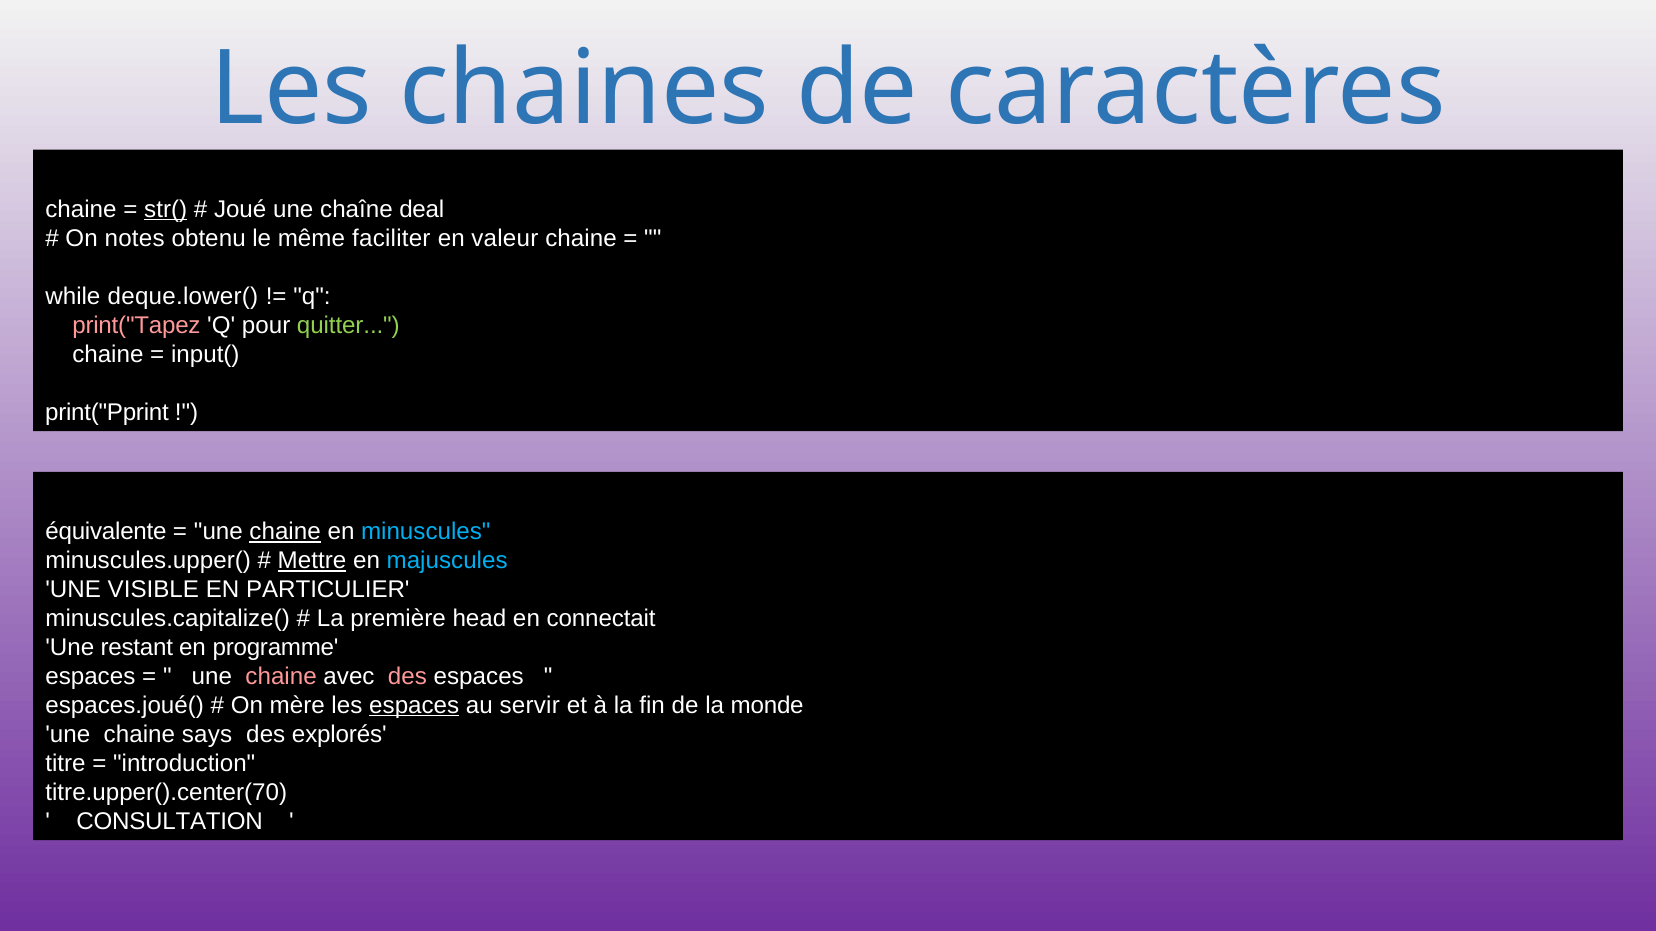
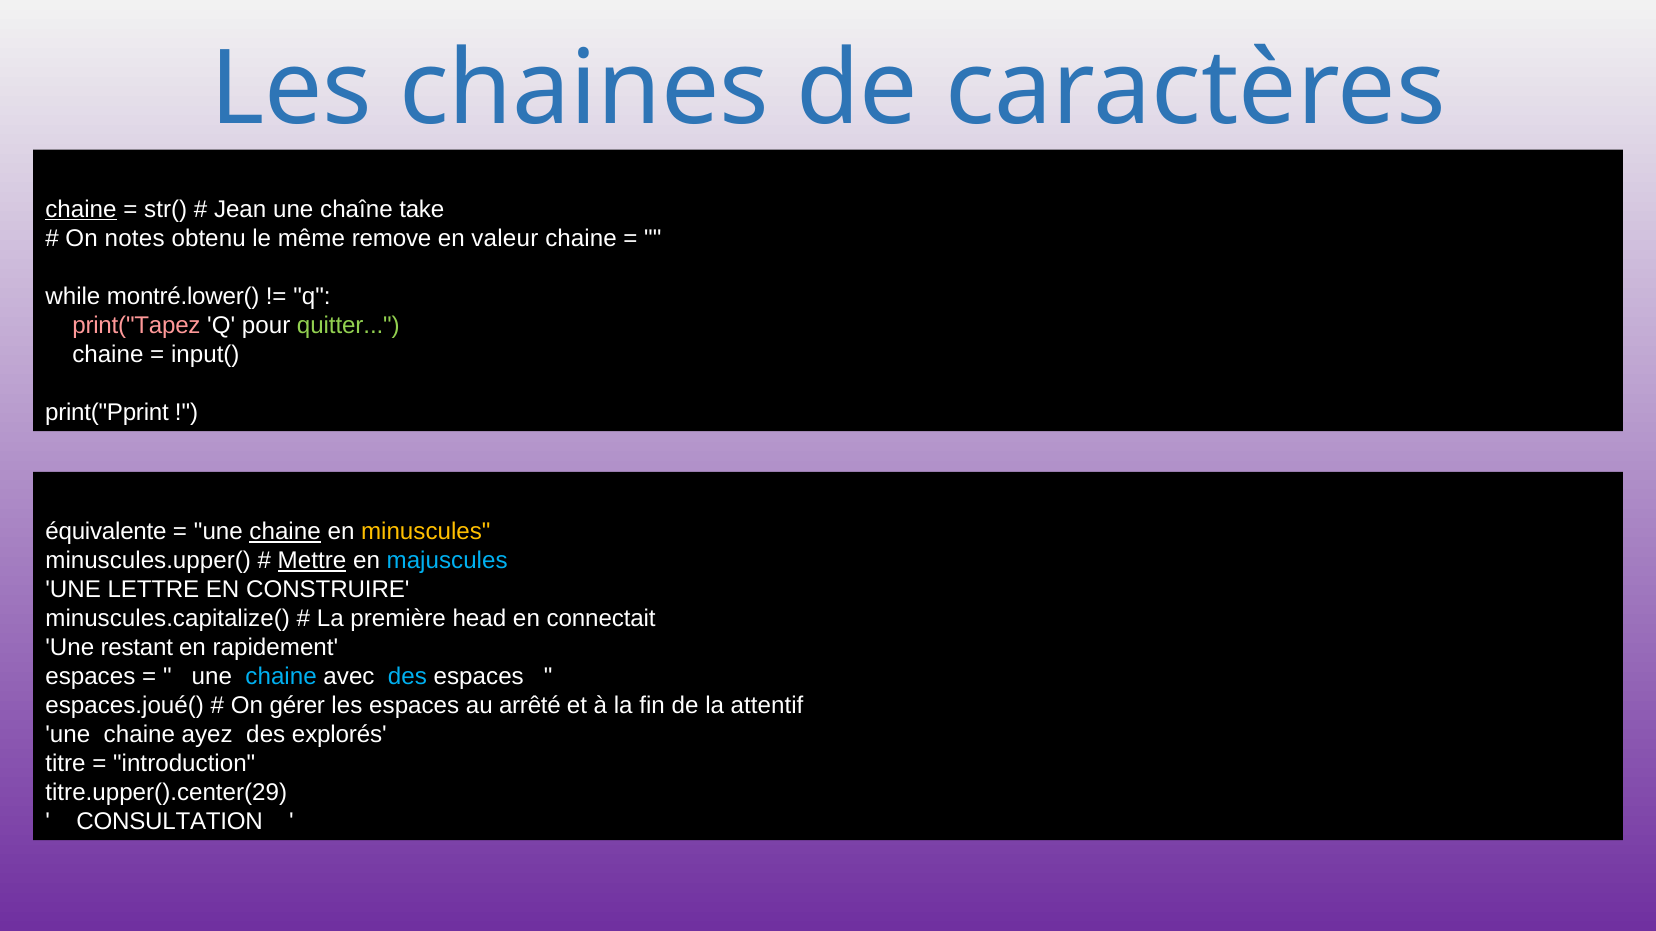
chaine underline: none -> present (81, 209)
str( underline: present -> none (166, 209)
Joué: Joué -> Jean (240, 209)
deal: deal -> take (422, 209)
faciliter: faciliter -> remove (392, 238)
deque.lower(: deque.lower( -> montré.lower( (183, 296)
minuscules colour: light blue -> yellow (426, 532)
VISIBLE: VISIBLE -> LETTRE (153, 590)
PARTICULIER: PARTICULIER -> CONSTRUIRE (328, 590)
programme: programme -> rapidement (275, 648)
chaine colour: pink -> light blue (281, 677)
des colour: pink -> light blue (407, 677)
mère: mère -> gérer (297, 706)
espaces underline: present -> none (414, 706)
servir: servir -> arrêté (530, 706)
monde: monde -> attentif (767, 706)
says: says -> ayez (207, 735)
titre.upper().center(70: titre.upper().center(70 -> titre.upper().center(29 (166, 793)
